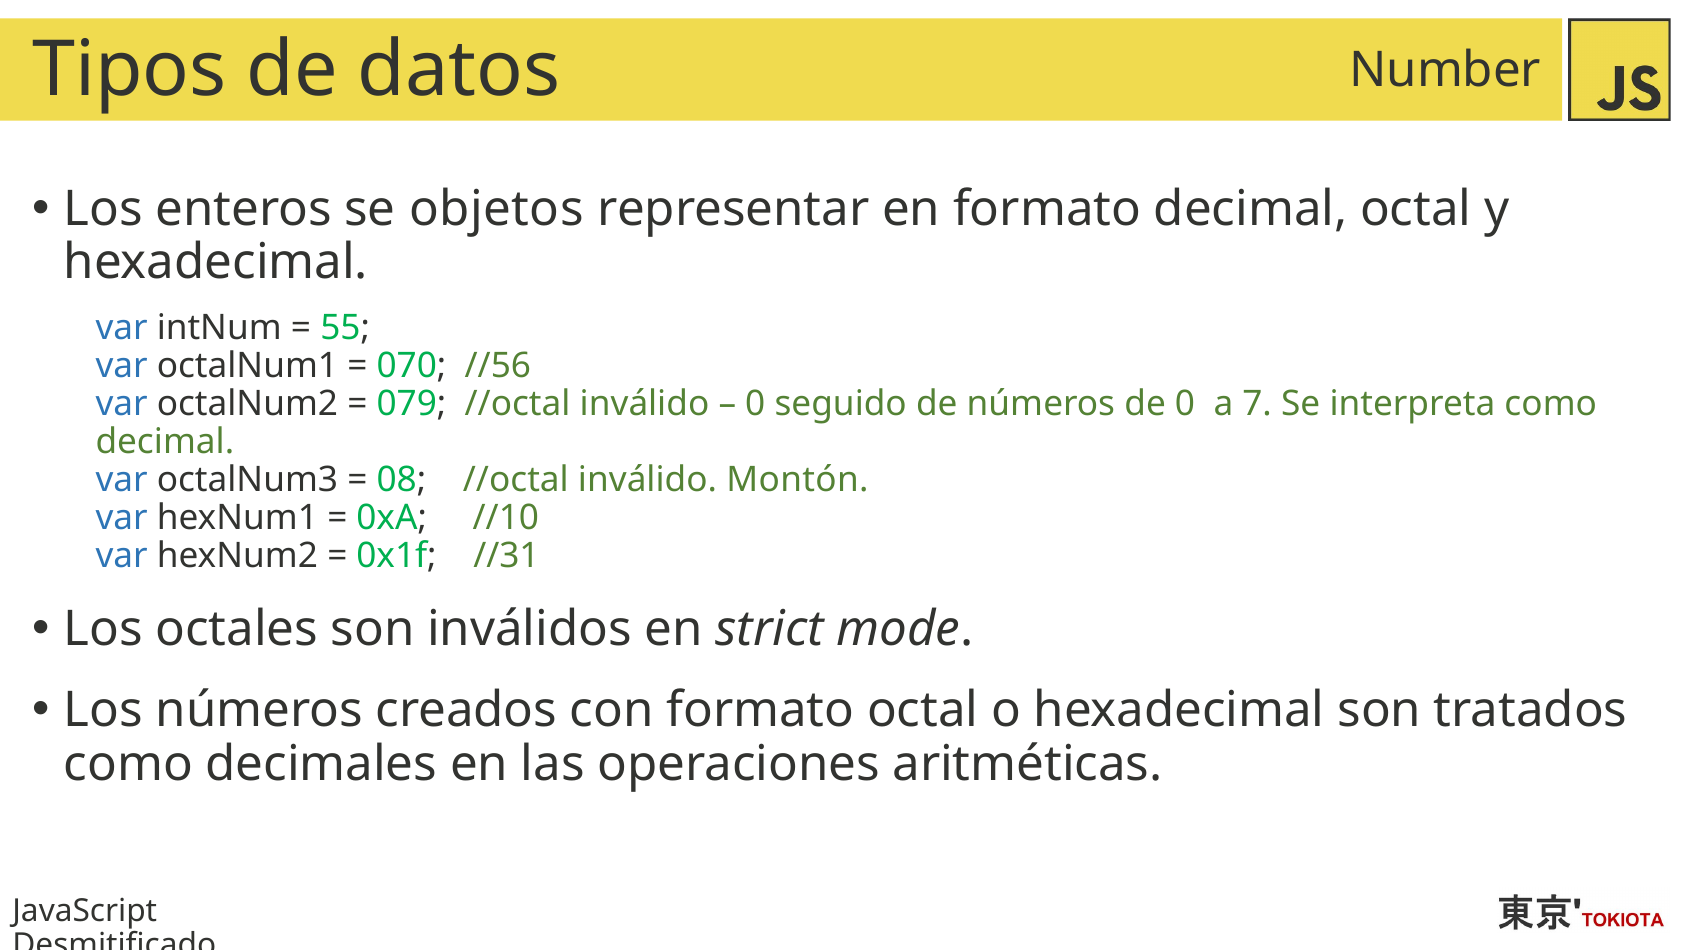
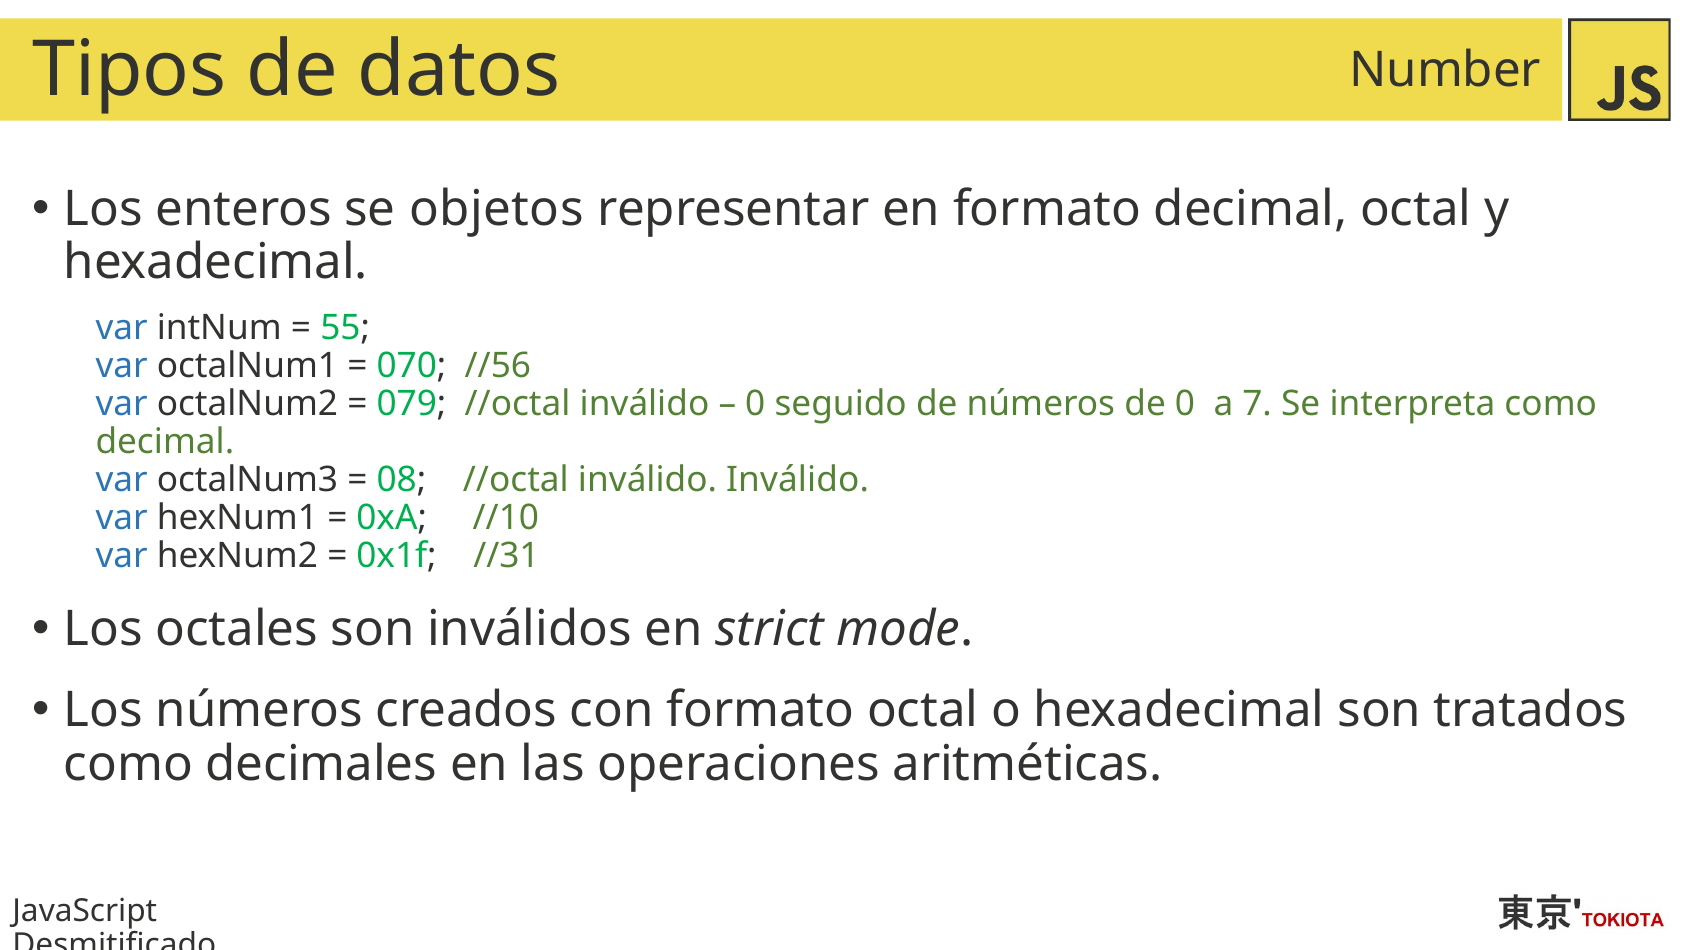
inválido Montón: Montón -> Inválido (798, 479)
